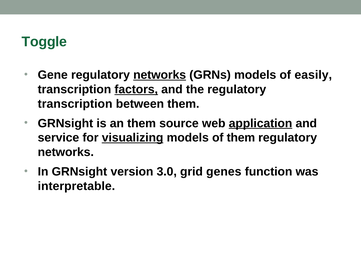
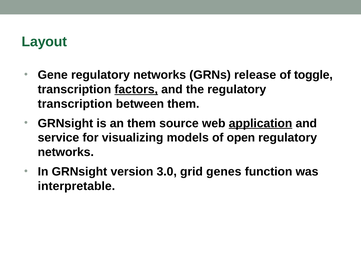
Toggle: Toggle -> Layout (44, 42)
networks underline: present -> none (160, 75)
GRNs models: models -> release (255, 75)
easily: easily -> toggle (313, 75)
visualizing underline: present -> none (133, 138)
of them: them -> open (241, 138)
